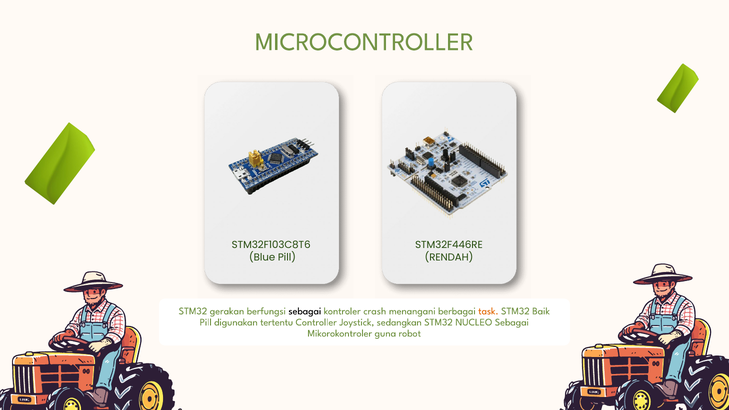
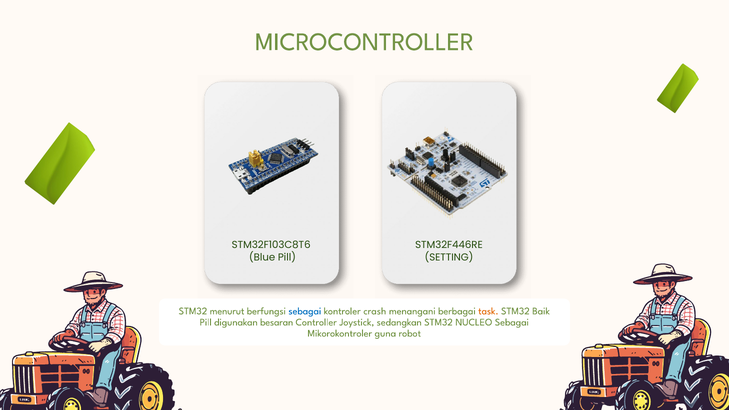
RENDAH: RENDAH -> SETTING (449, 257)
gerakan: gerakan -> menurut (227, 311)
sebagai colour: black -> blue (305, 311)
tertentu: tertentu -> besaran (277, 322)
